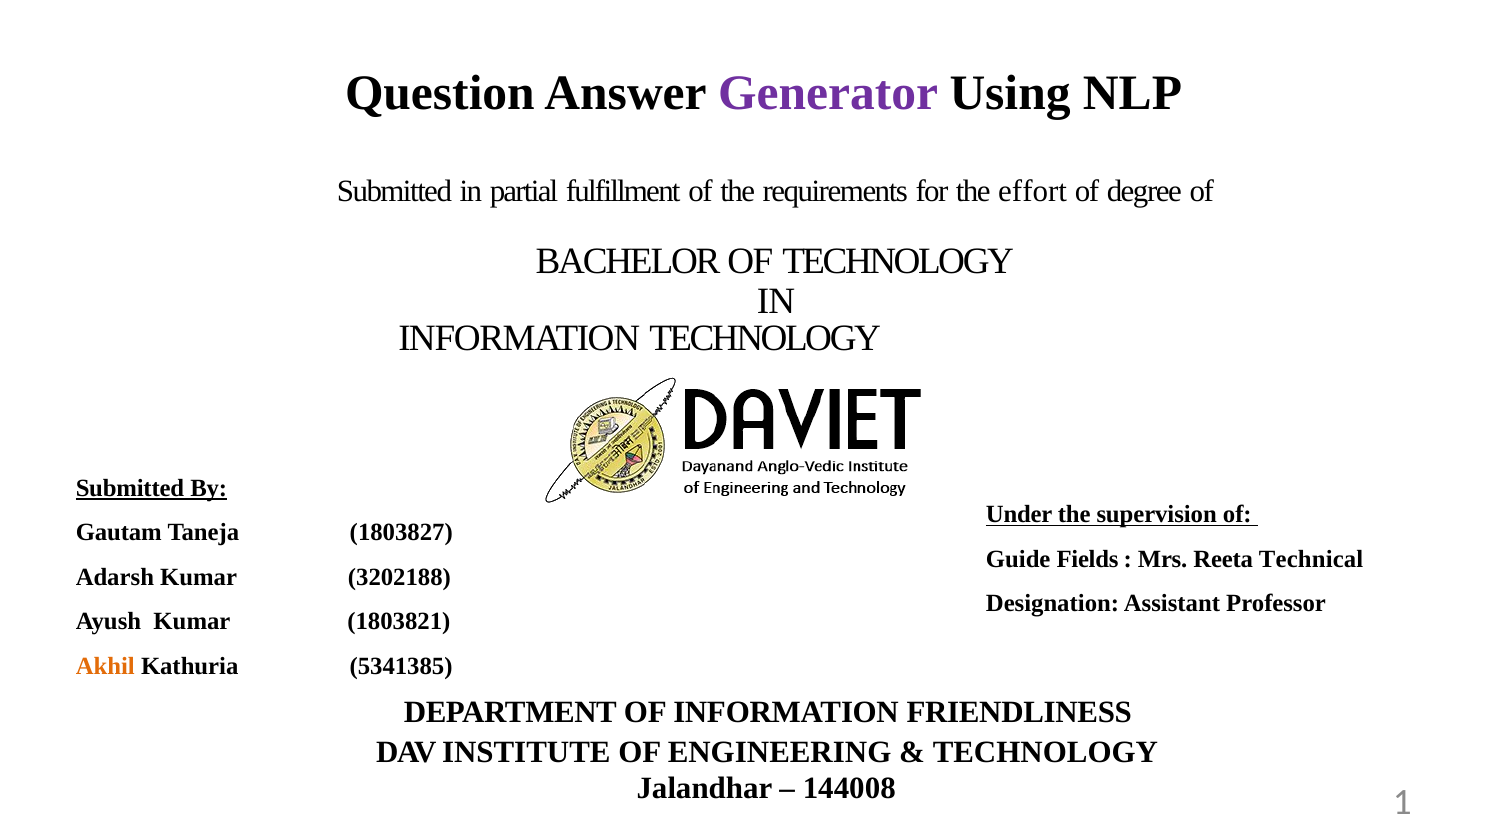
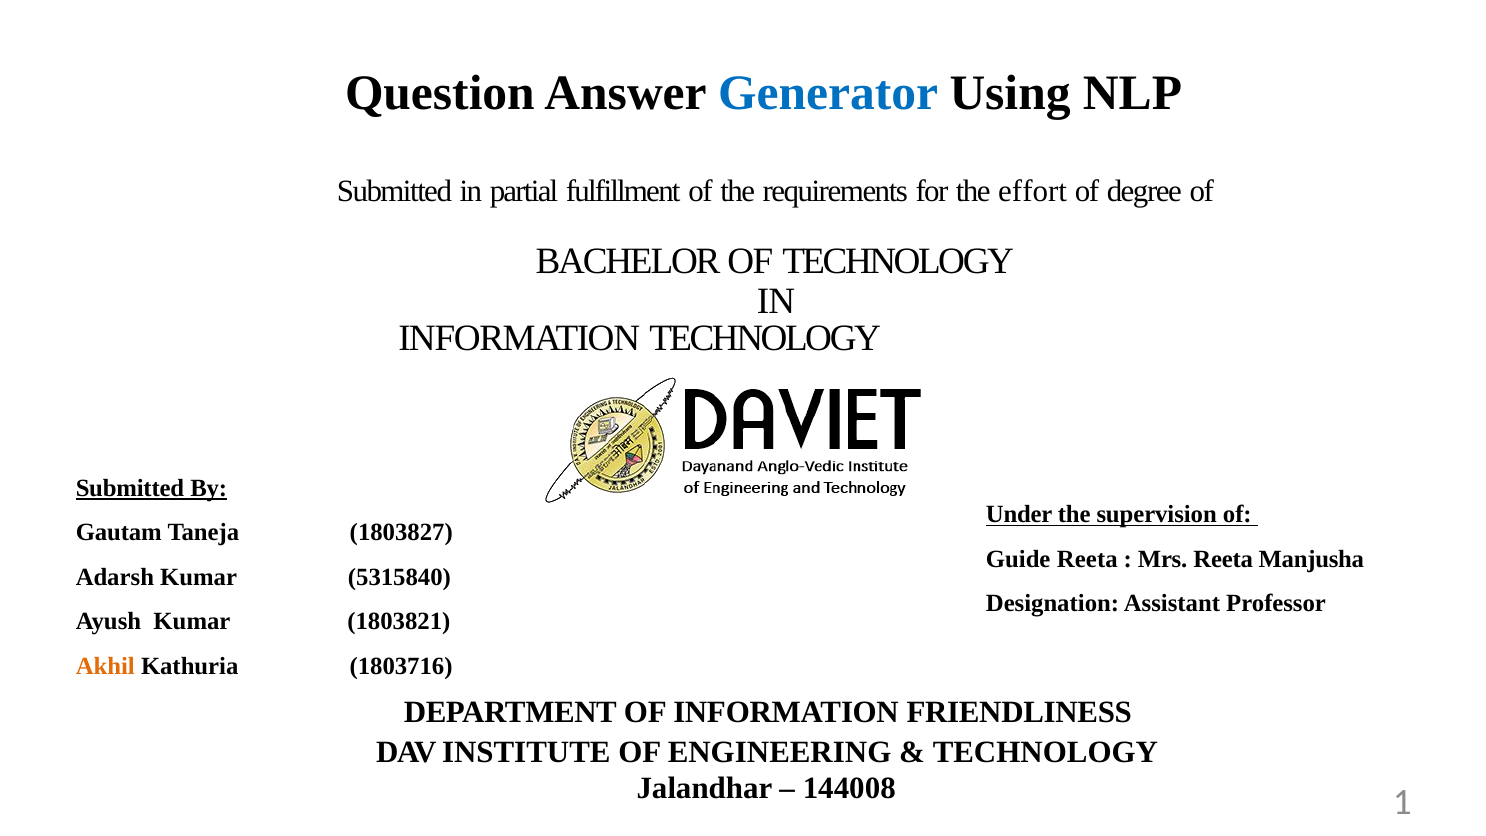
Generator colour: purple -> blue (828, 93)
Guide Fields: Fields -> Reeta (1087, 559)
Technical: Technical -> Manjusha (1311, 559)
3202188: 3202188 -> 5315840 (399, 577)
5341385: 5341385 -> 1803716 (401, 666)
